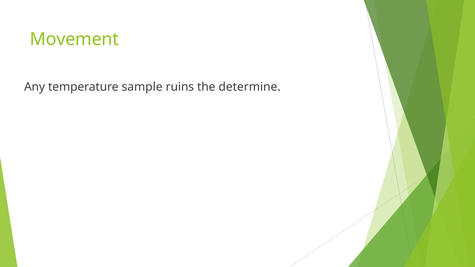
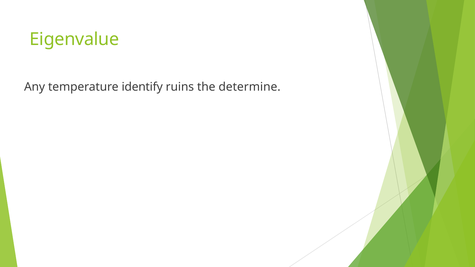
Movement: Movement -> Eigenvalue (74, 39)
sample: sample -> identify (142, 87)
